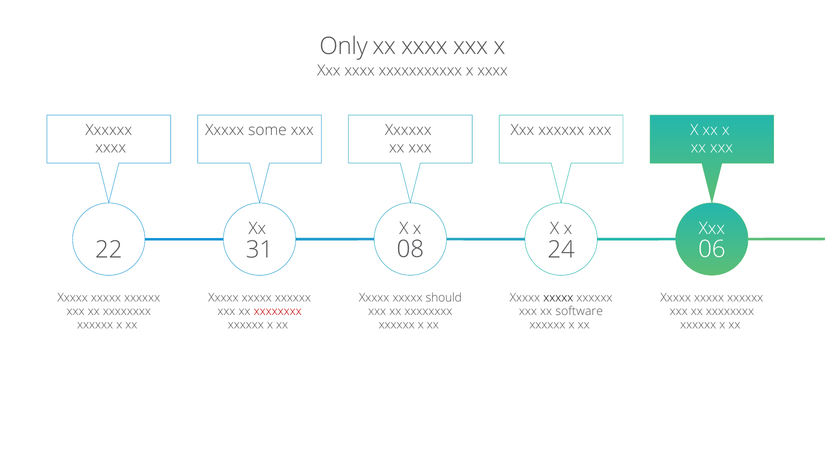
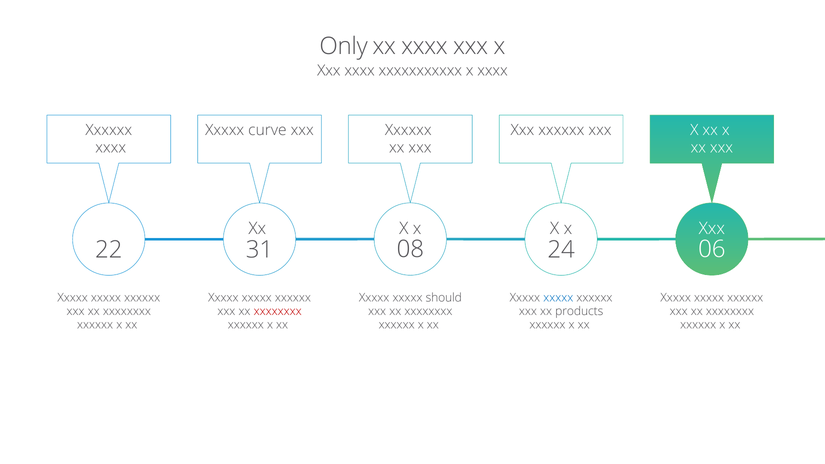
some: some -> curve (267, 130)
xxxxx colour: black -> blue (558, 298)
software: software -> products (579, 311)
